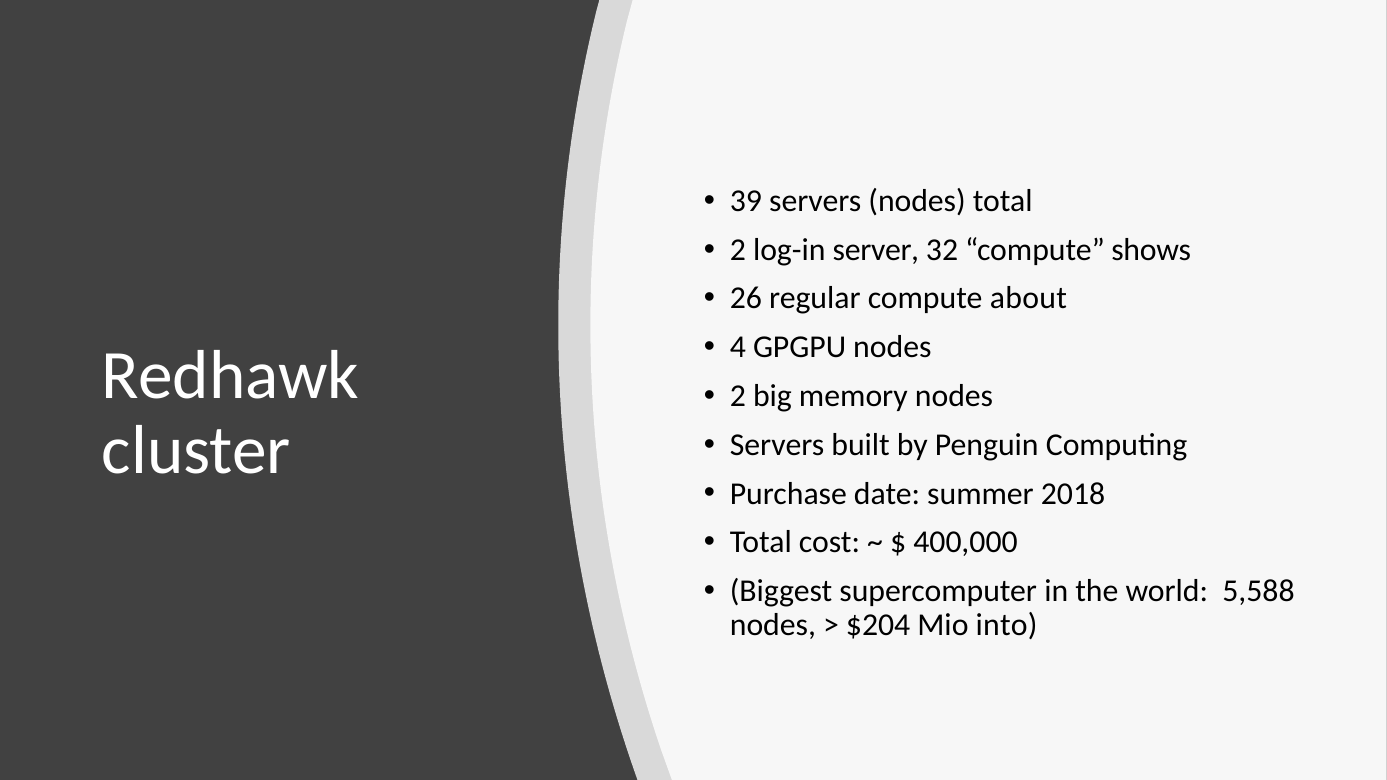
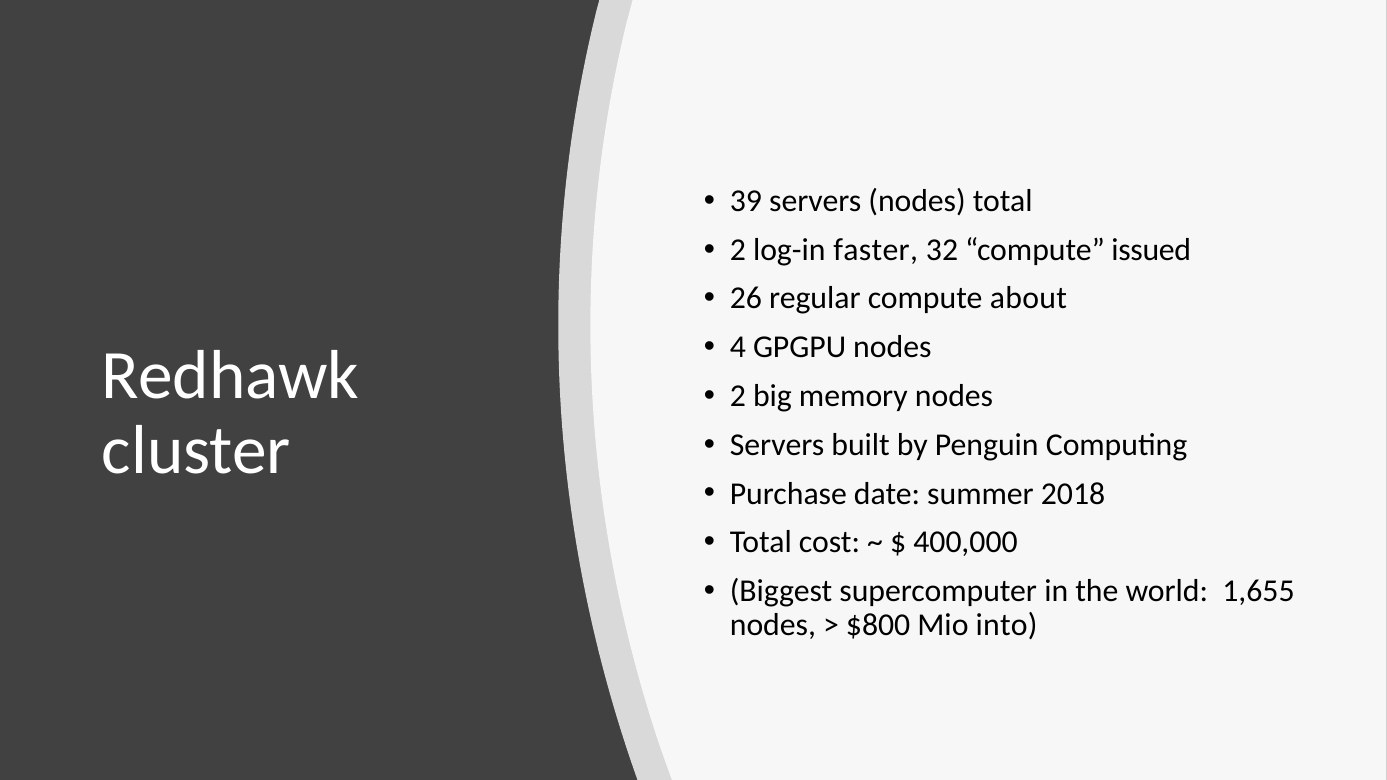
server: server -> faster (876, 250)
shows: shows -> issued (1151, 250)
5,588: 5,588 -> 1,655 (1258, 591)
$204: $204 -> $800 (878, 626)
